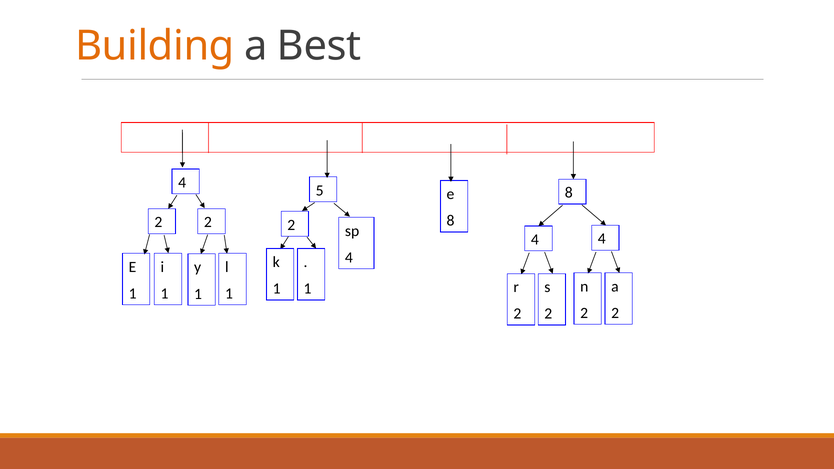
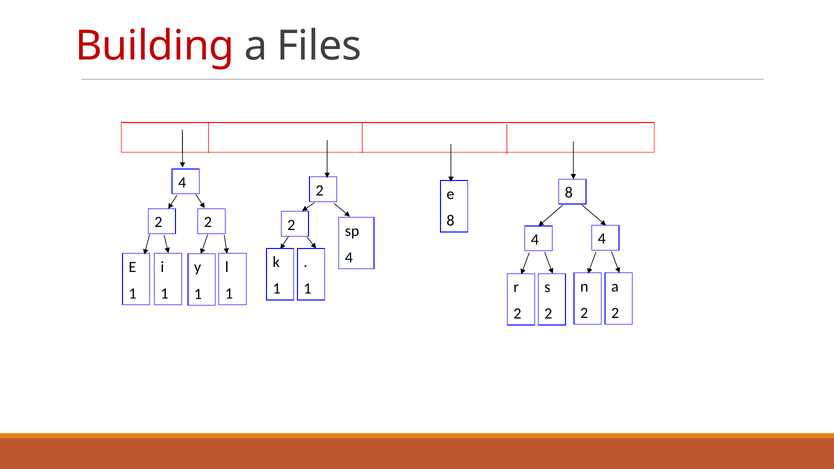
Building colour: orange -> red (155, 46)
Best: Best -> Files (319, 46)
4 5: 5 -> 2 (320, 190)
